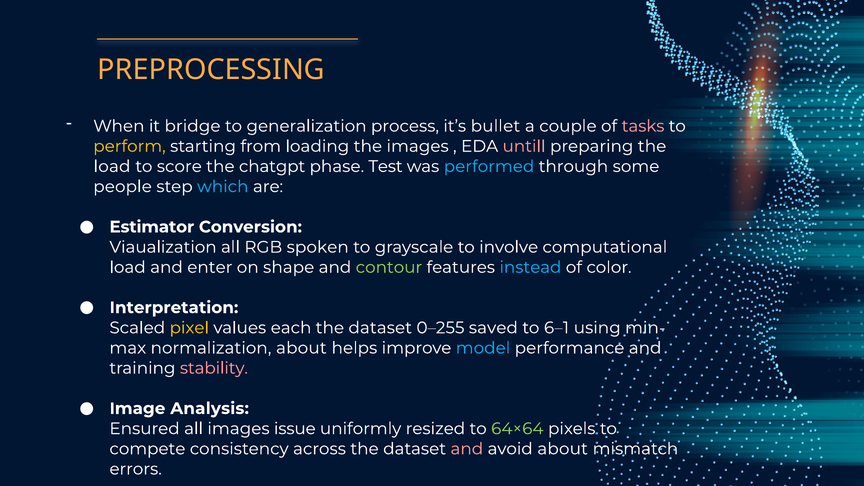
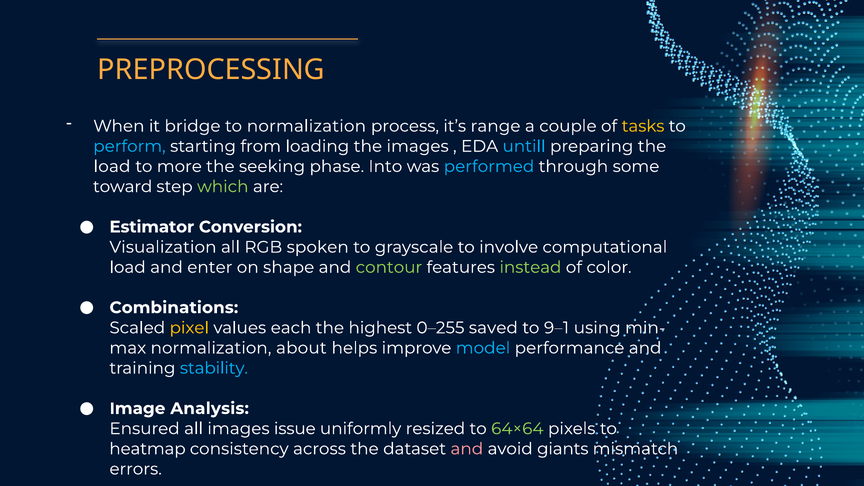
to generalization: generalization -> normalization (306, 126)
bullet: bullet -> range (495, 126)
tasks colour: pink -> yellow (643, 126)
perform colour: yellow -> light blue (129, 146)
untill colour: pink -> light blue (524, 146)
score: score -> more (179, 166)
chatgpt: chatgpt -> seeking (272, 166)
Test: Test -> Into (385, 166)
people: people -> toward (123, 187)
which colour: light blue -> light green (223, 187)
Viaualization: Viaualization -> Visualization (163, 247)
instead colour: light blue -> light green (530, 267)
Interpretation: Interpretation -> Combinations (174, 308)
dataset: dataset -> highest (380, 328)
6–1: 6–1 -> 9–1 (556, 328)
stability colour: pink -> light blue (214, 368)
compete: compete -> heatmap (147, 449)
avoid about: about -> giants (563, 449)
